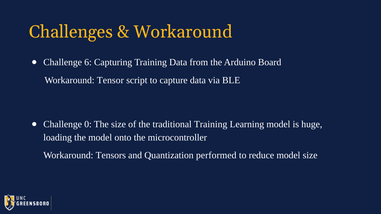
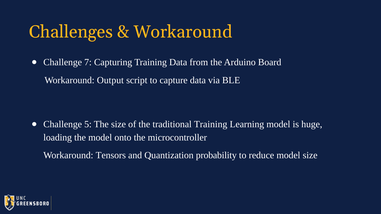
6: 6 -> 7 (88, 62)
Tensor: Tensor -> Output (110, 80)
0: 0 -> 5 (88, 124)
performed: performed -> probability (216, 155)
